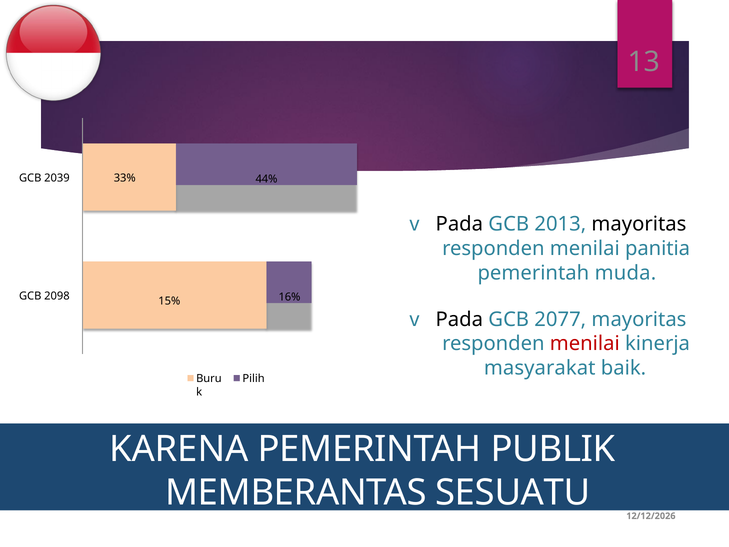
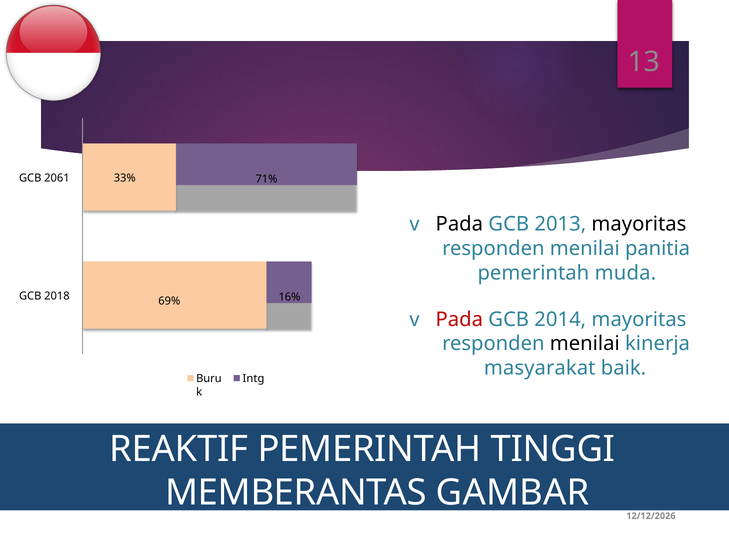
2039: 2039 -> 2061 (57, 178)
44%: 44% -> 71% (266, 179)
2098: 2098 -> 2018 (57, 296)
15%: 15% -> 69% (169, 301)
Pada colour: black -> red (459, 319)
2077: 2077 -> 2014 (560, 319)
menilai colour: red -> black (585, 344)
Pilih: Pilih -> Intg (253, 379)
KARENA: KARENA -> REAKTIF (179, 449)
PUBLIK: PUBLIK -> TINGGI (553, 449)
SESUATU: SESUATU -> GAMBAR (513, 492)
